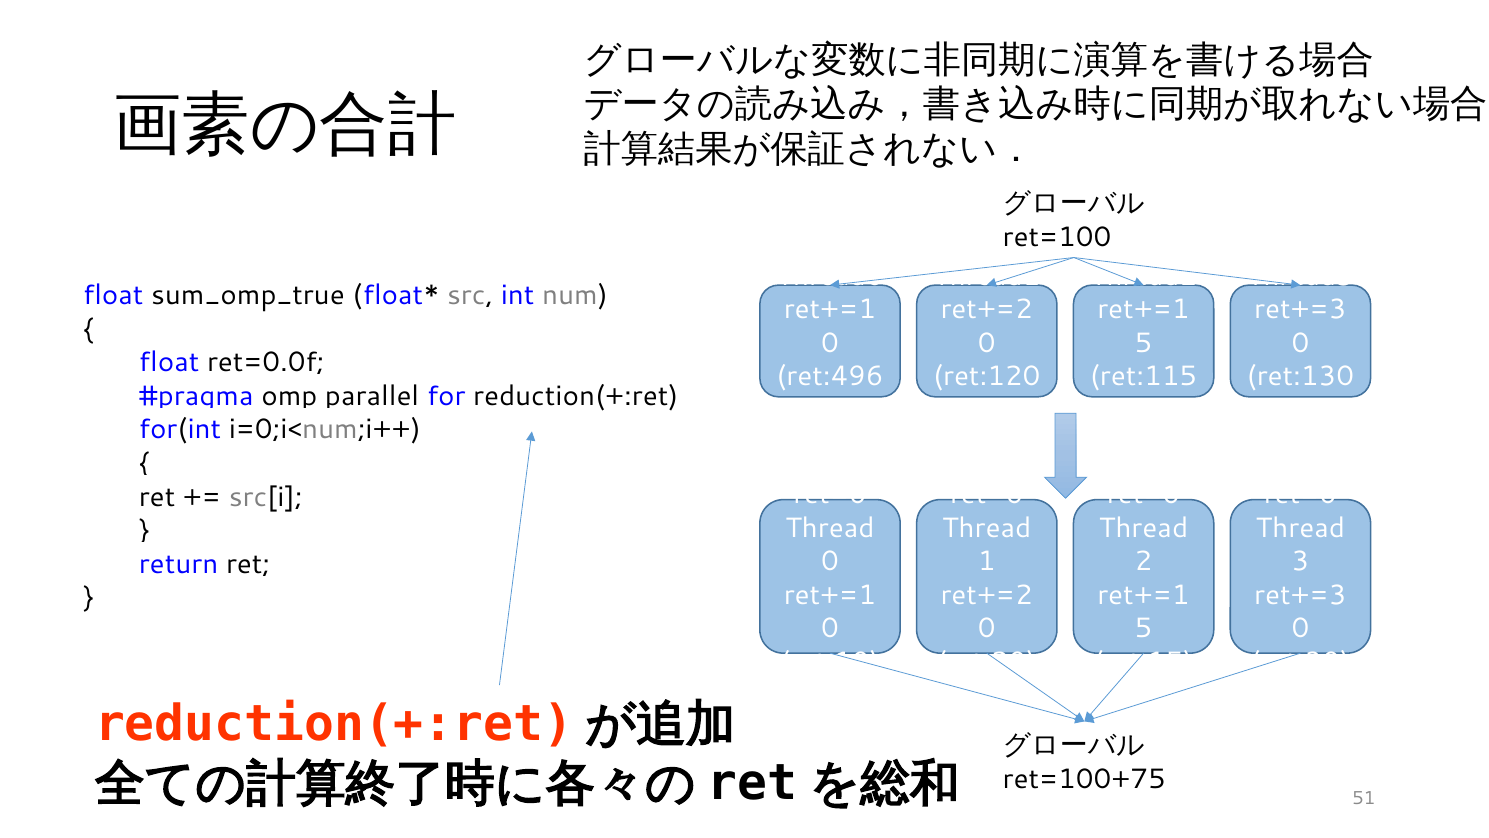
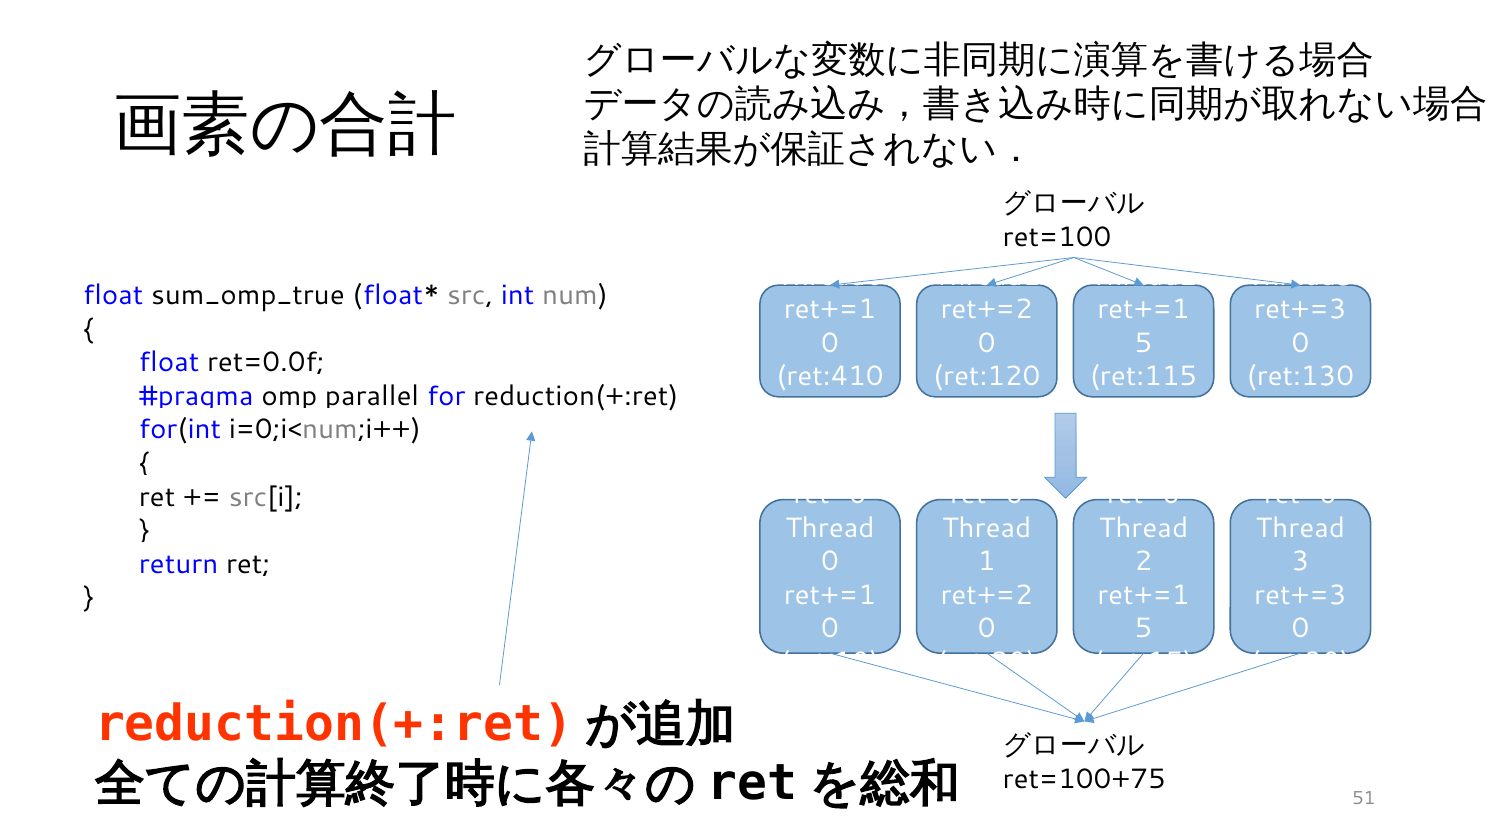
ret:496: ret:496 -> ret:410 (830, 376)
